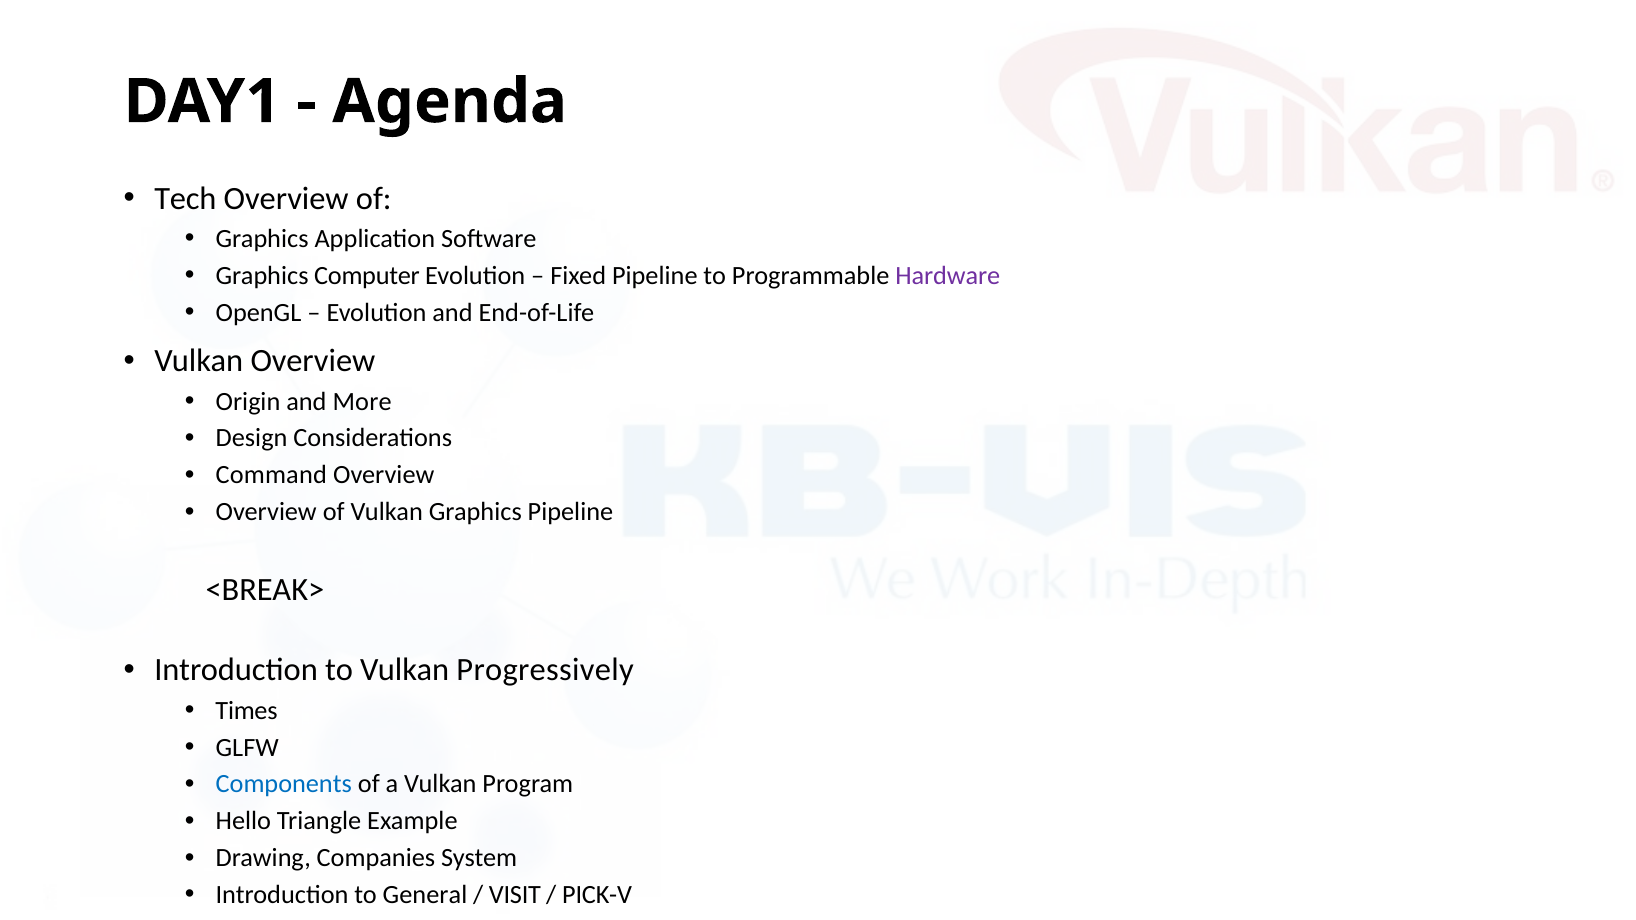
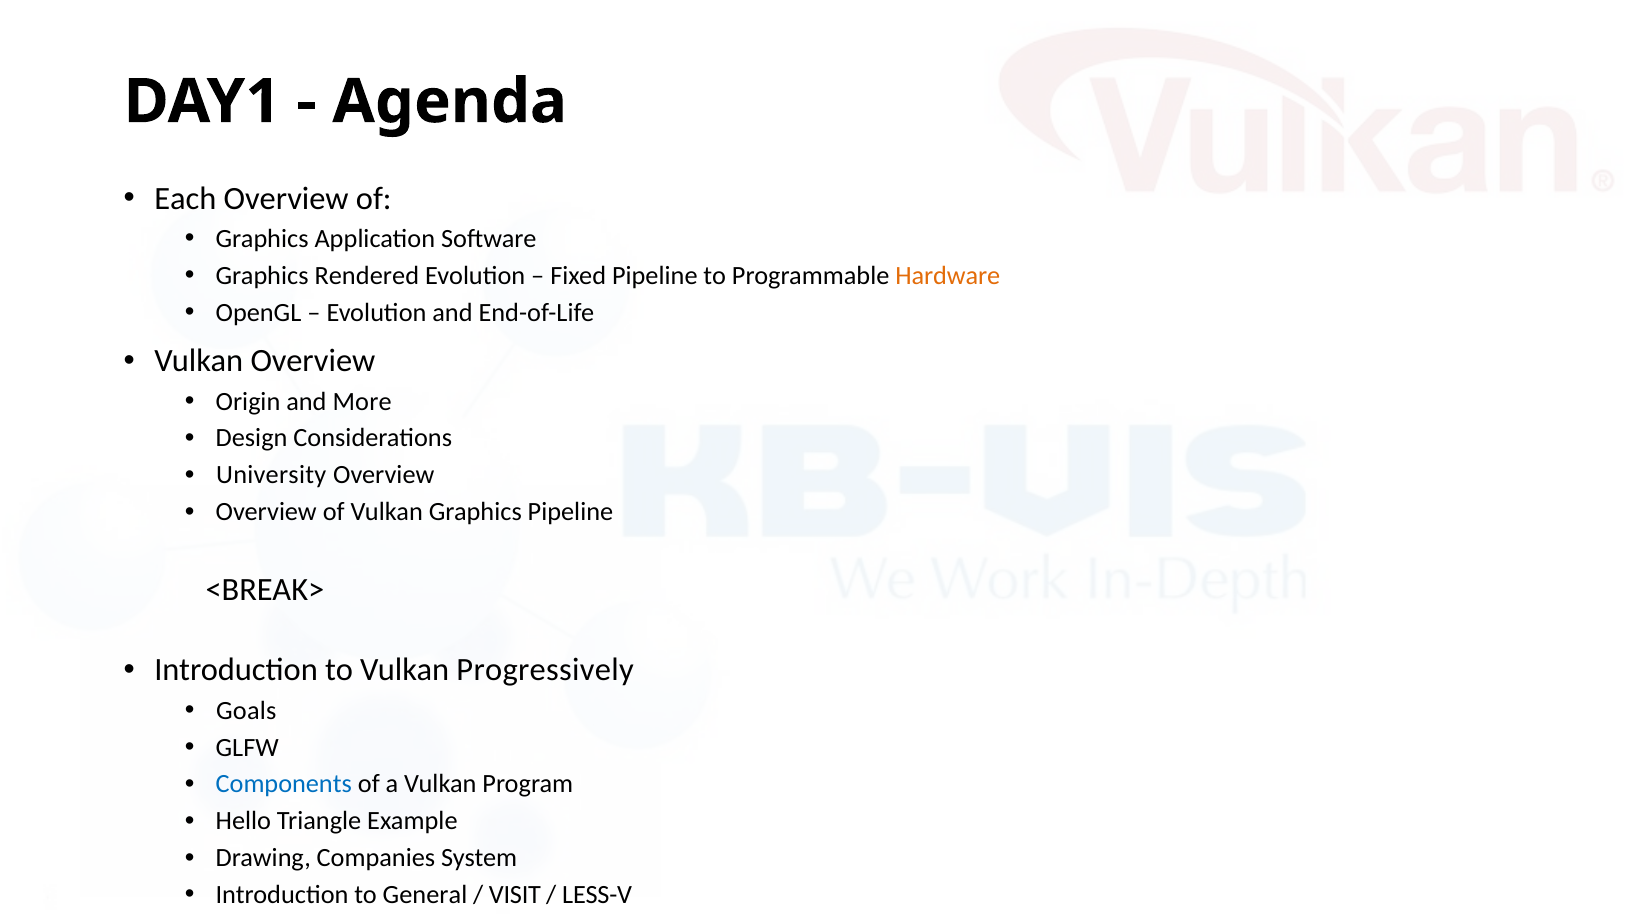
Tech: Tech -> Each (185, 198)
Computer: Computer -> Rendered (367, 276)
Hardware colour: purple -> orange (948, 276)
Command: Command -> University (271, 475)
Times: Times -> Goals (246, 711)
PICK-V: PICK-V -> LESS-V (597, 895)
